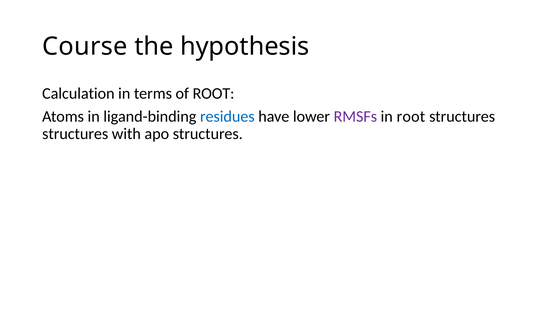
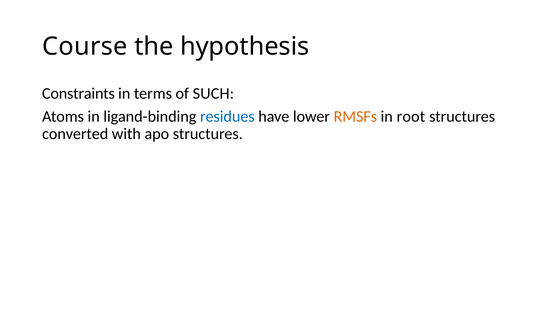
Calculation: Calculation -> Constraints (78, 93)
of ROOT: ROOT -> SUCH (213, 93)
RMSFs colour: purple -> orange (355, 117)
structures: structures -> converted (75, 134)
